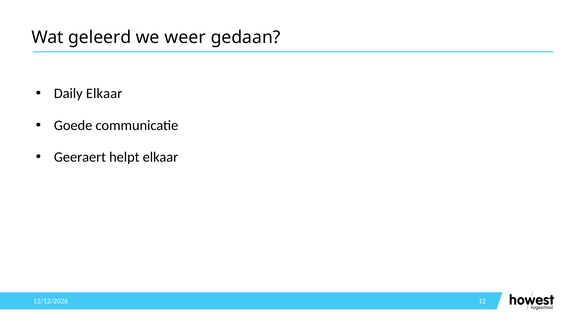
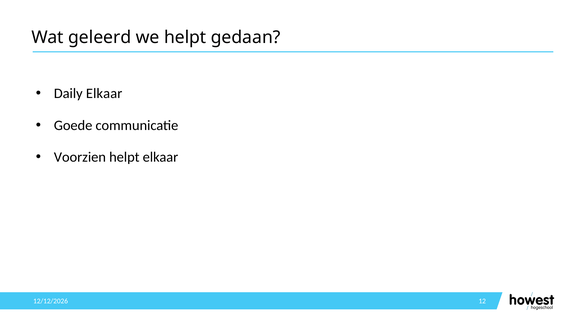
we weer: weer -> helpt (185, 37)
Geeraert: Geeraert -> Voorzien (80, 157)
